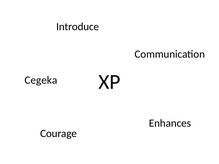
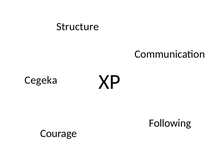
Introduce: Introduce -> Structure (78, 27)
Enhances: Enhances -> Following (170, 123)
